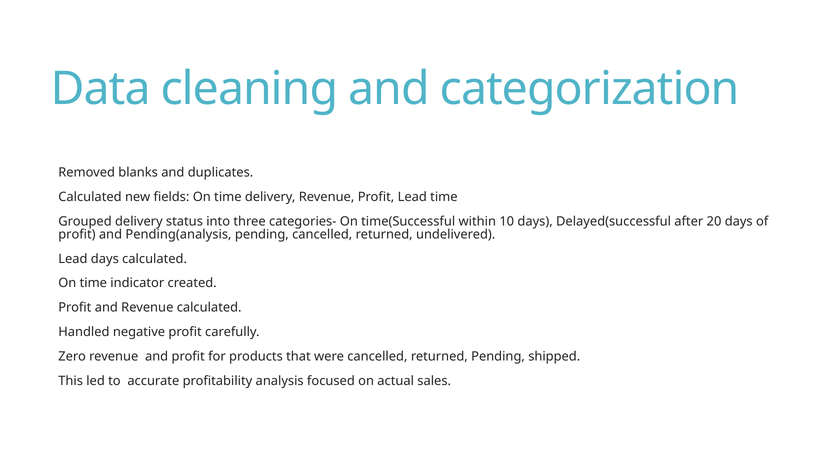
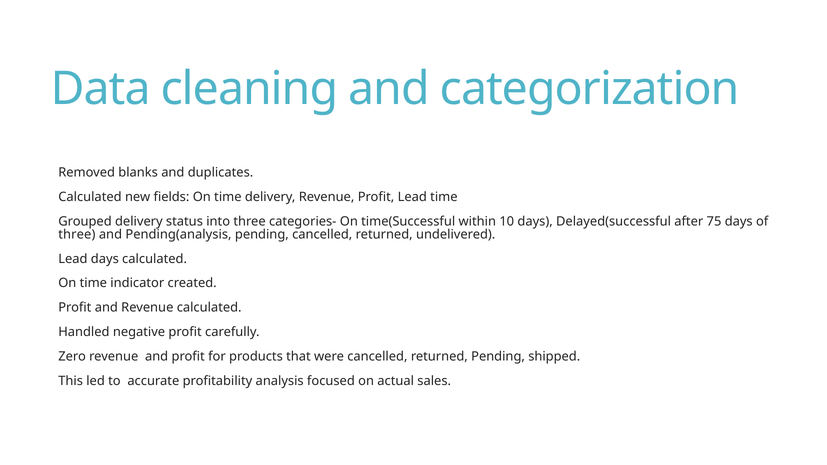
20: 20 -> 75 (714, 221)
profit: profit -> three (77, 235)
